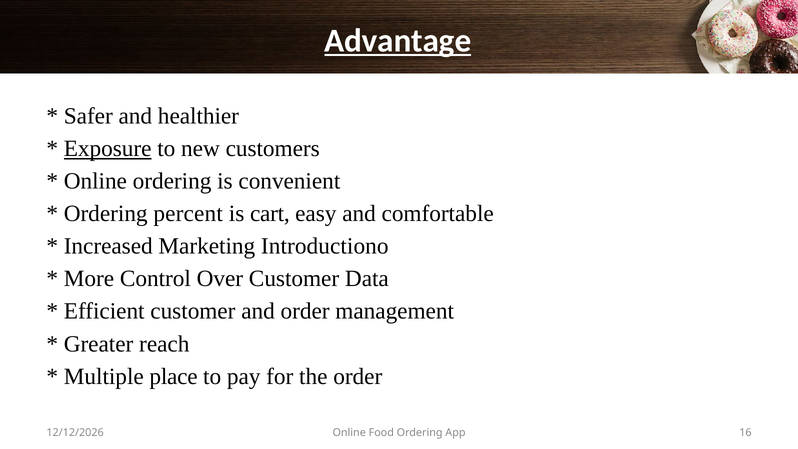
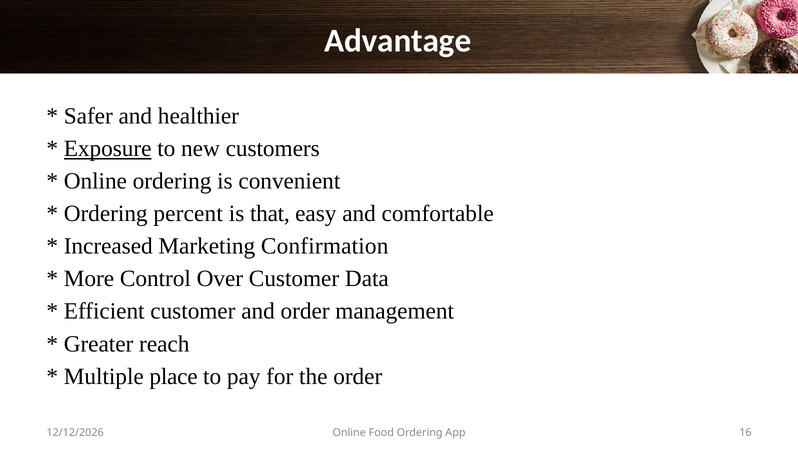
Advantage underline: present -> none (398, 41)
cart: cart -> that (270, 214)
Introductiono: Introductiono -> Confirmation (325, 246)
